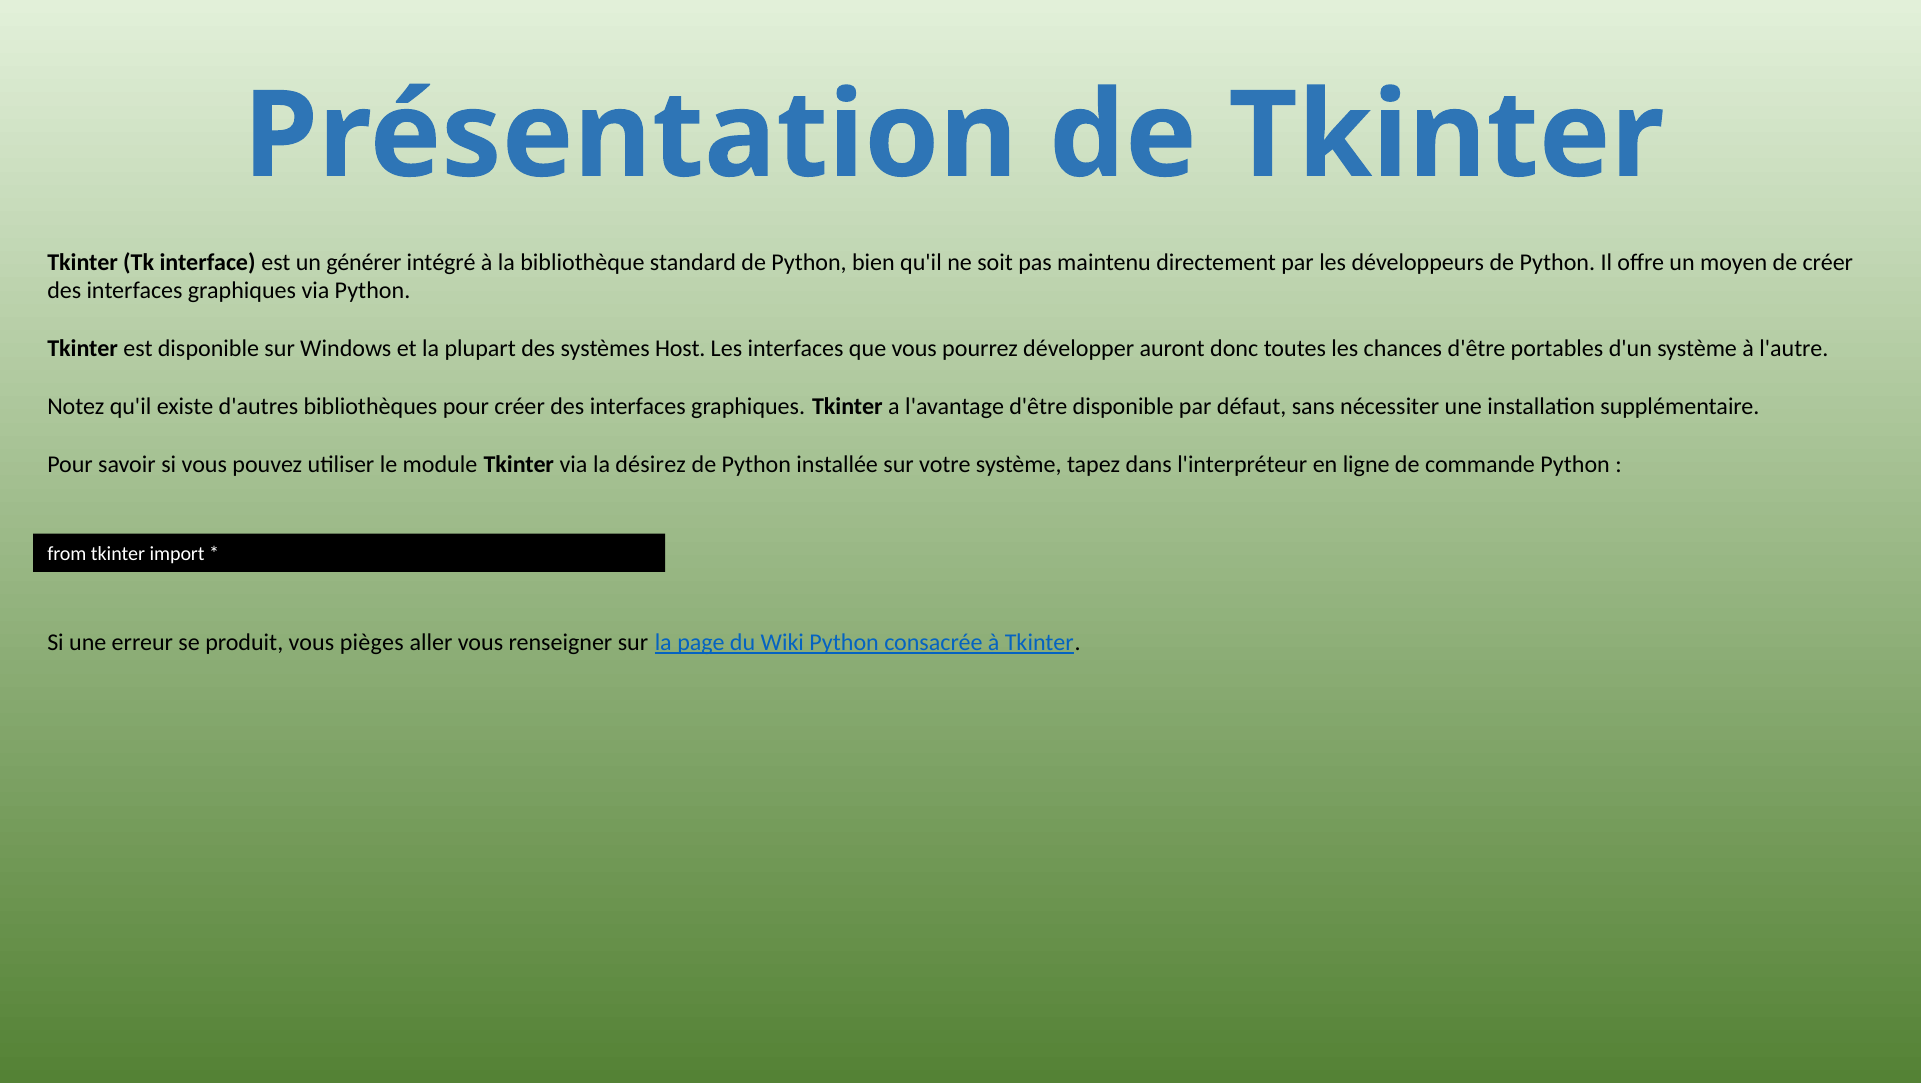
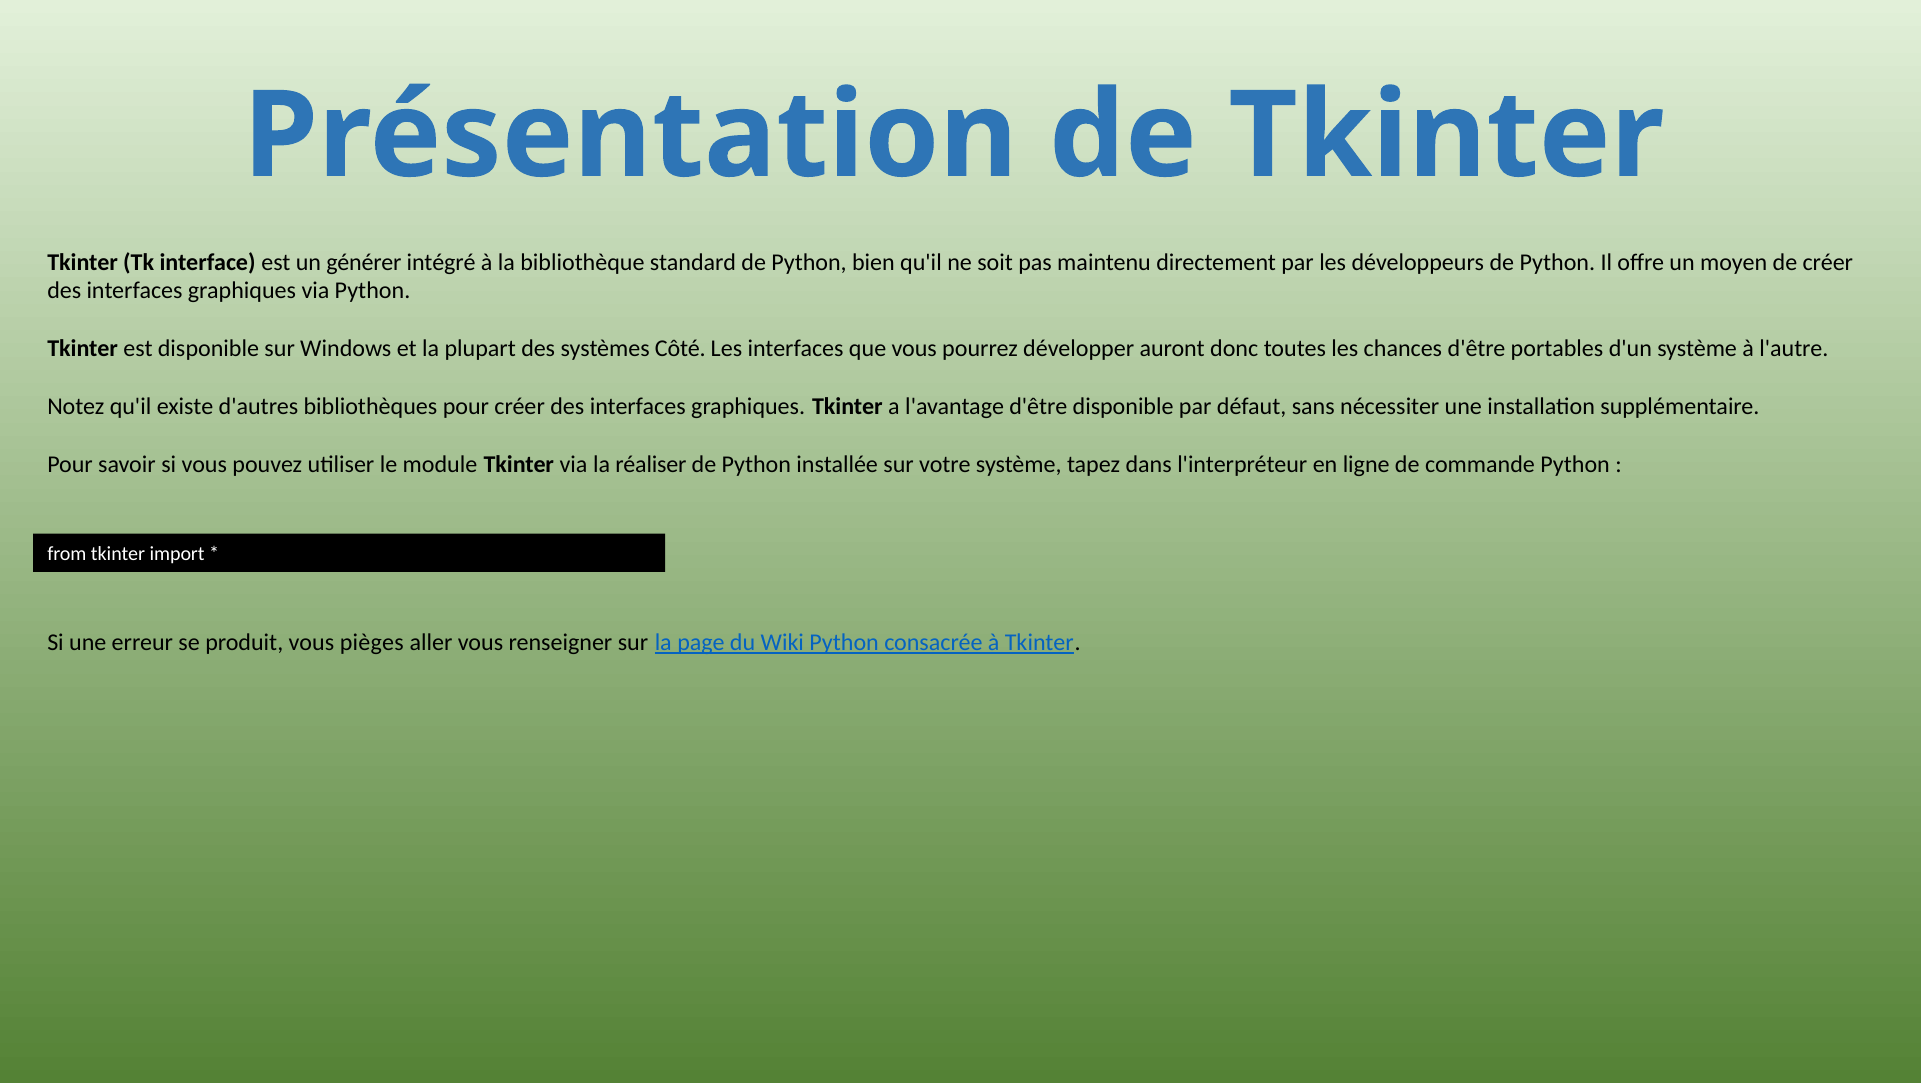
Host: Host -> Côté (680, 349)
désirez: désirez -> réaliser (651, 464)
